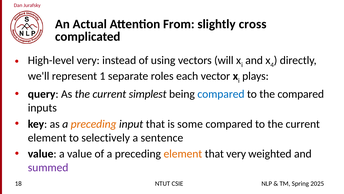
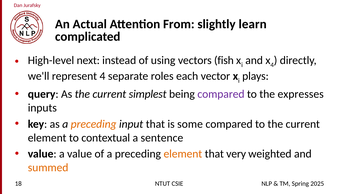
cross: cross -> learn (253, 24)
High-level very: very -> next (88, 60)
will: will -> fish (224, 60)
represent 1: 1 -> 4 (103, 76)
compared colour: blue -> purple (221, 94)
the compared: compared -> expresses (301, 94)
selectively: selectively -> contextual (106, 137)
summed colour: purple -> orange (48, 167)
